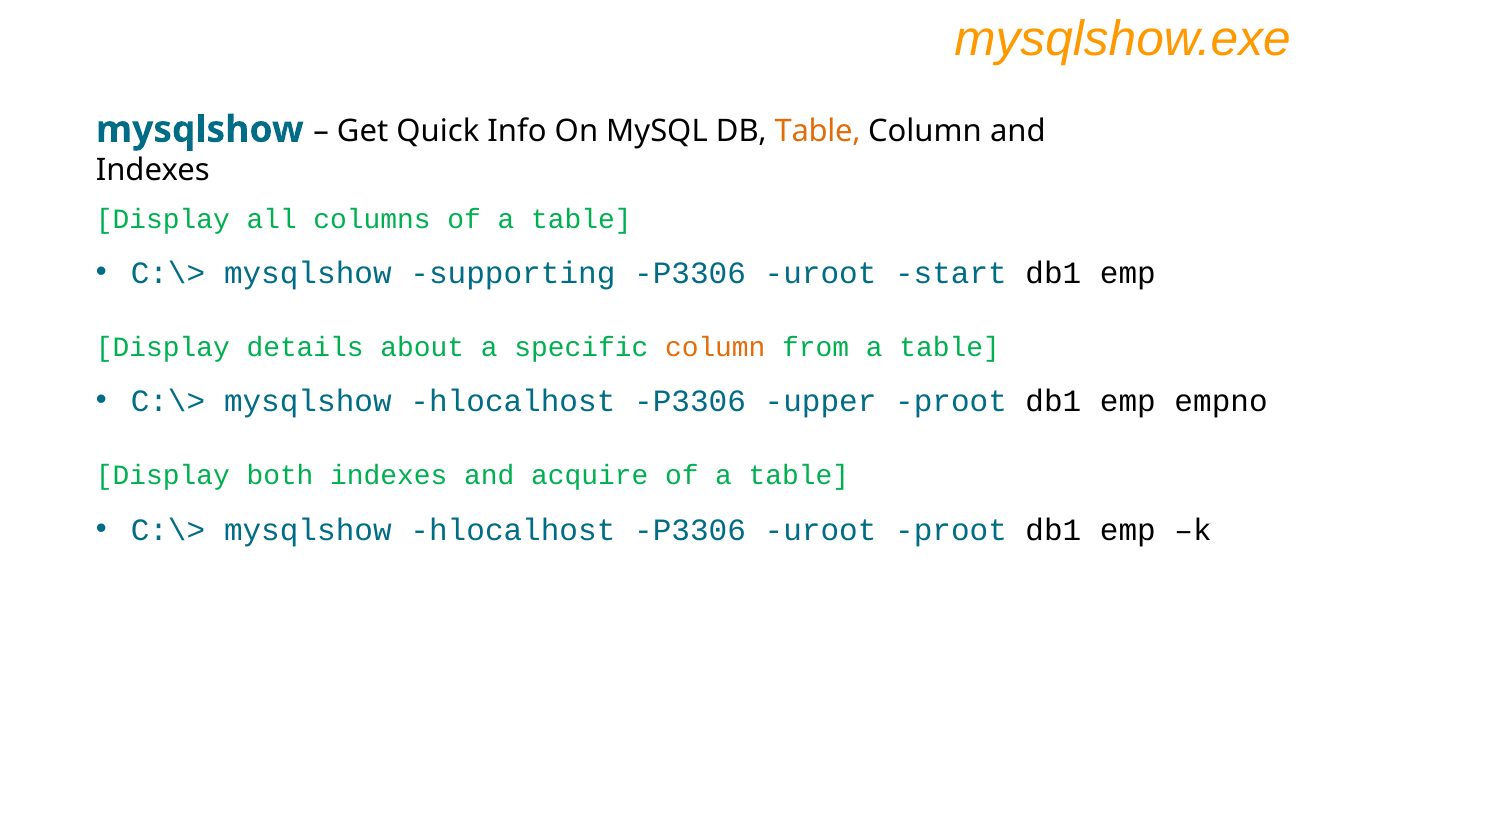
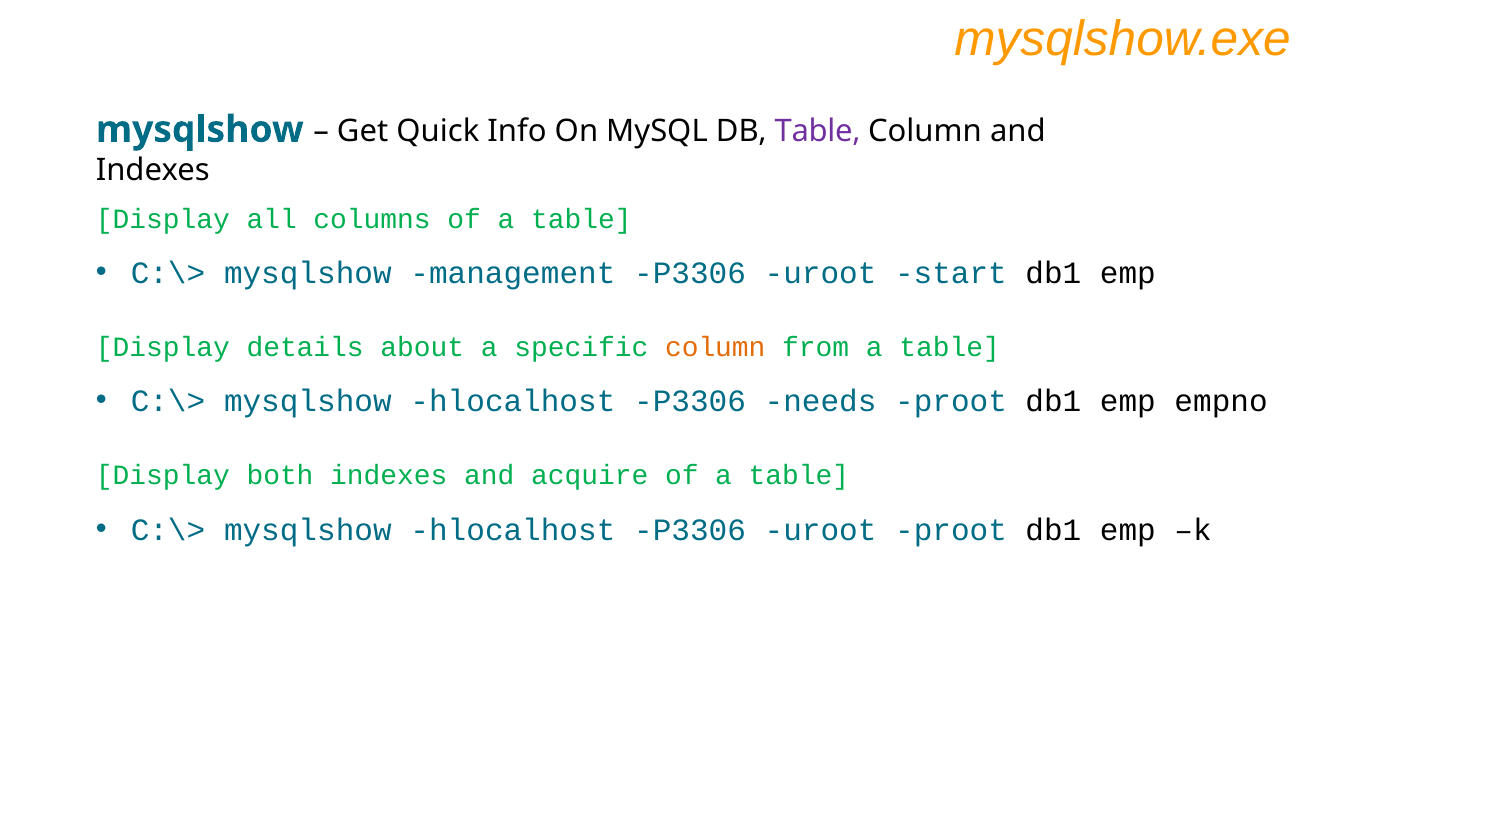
Table colour: orange -> purple (818, 132)
supporting: supporting -> management (513, 273)
upper: upper -> needs (821, 401)
